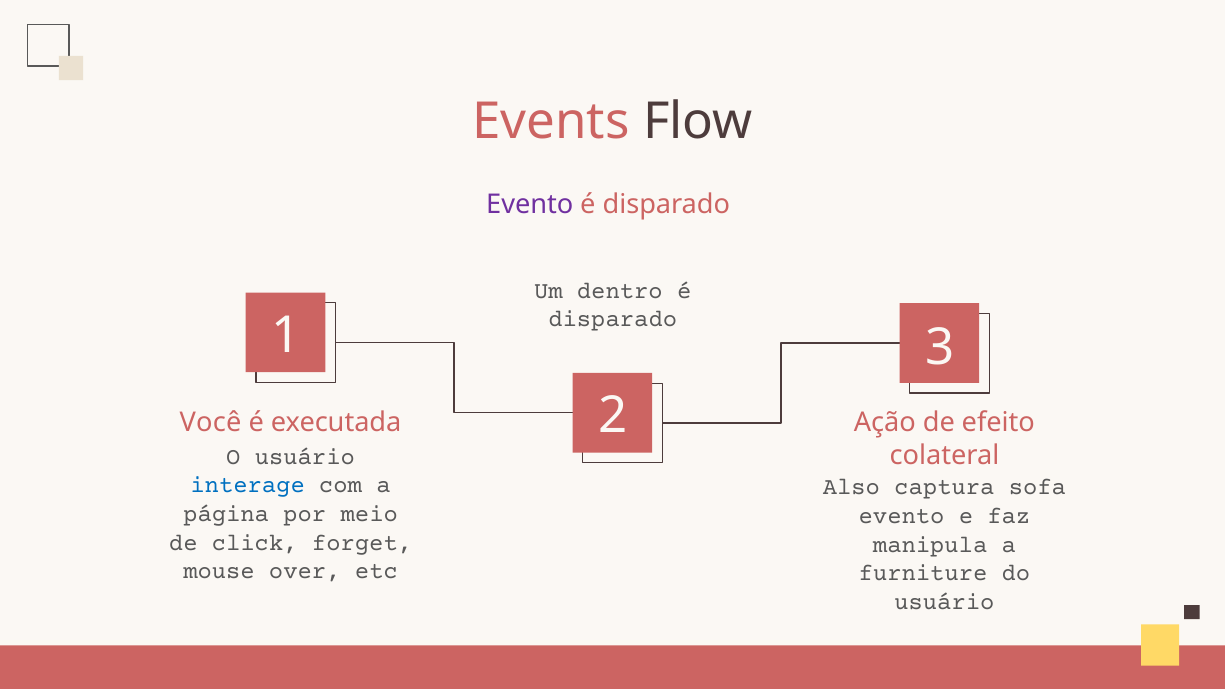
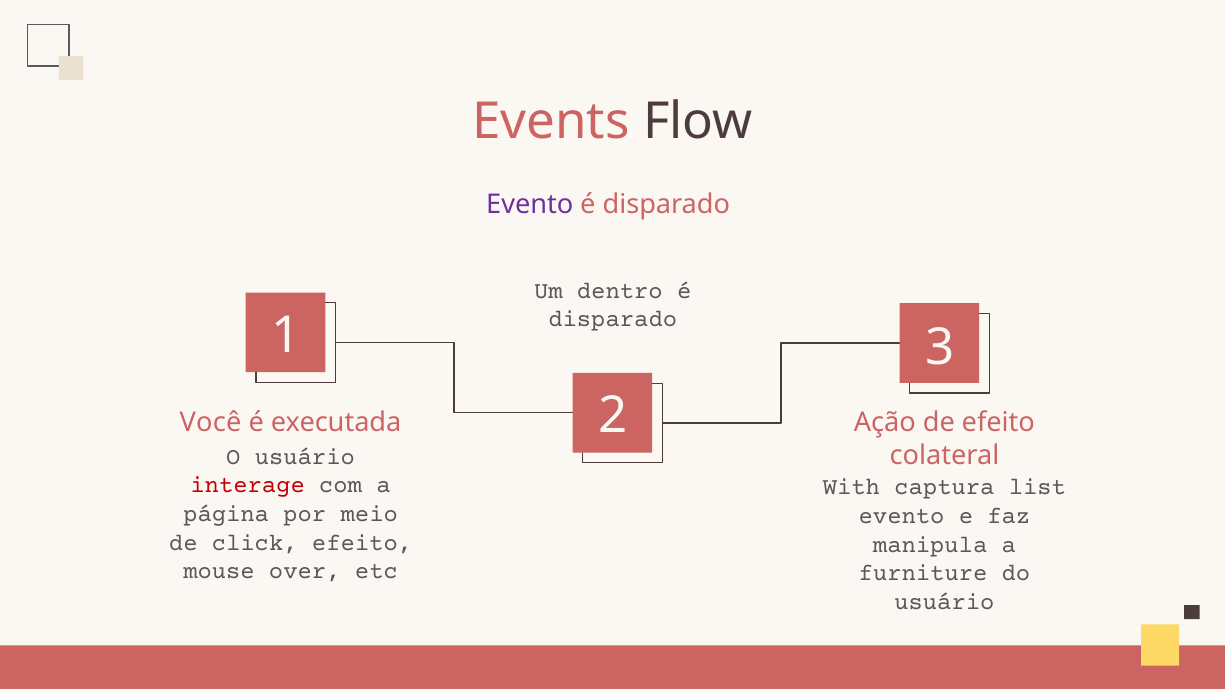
interage colour: blue -> red (248, 485)
Also: Also -> With (851, 487)
sofa: sofa -> list (1037, 487)
click forget: forget -> efeito (362, 542)
